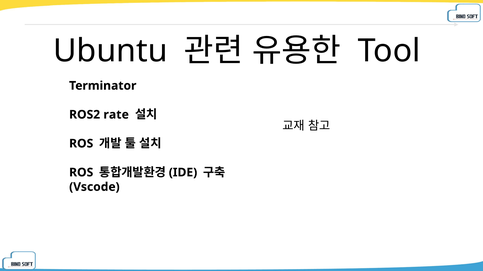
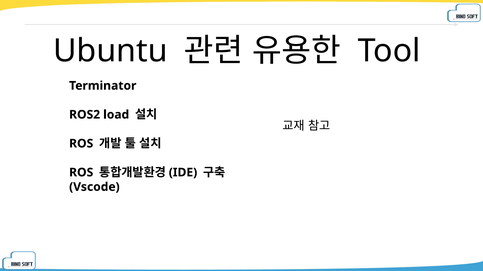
rate: rate -> load (116, 115)
